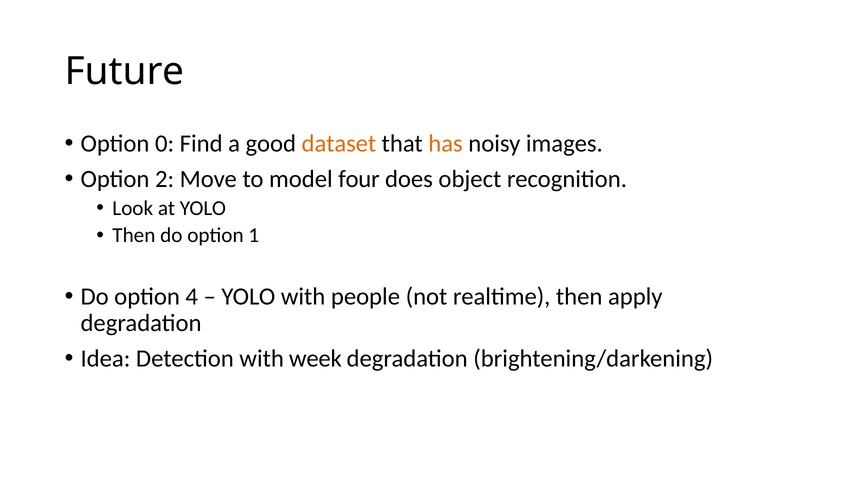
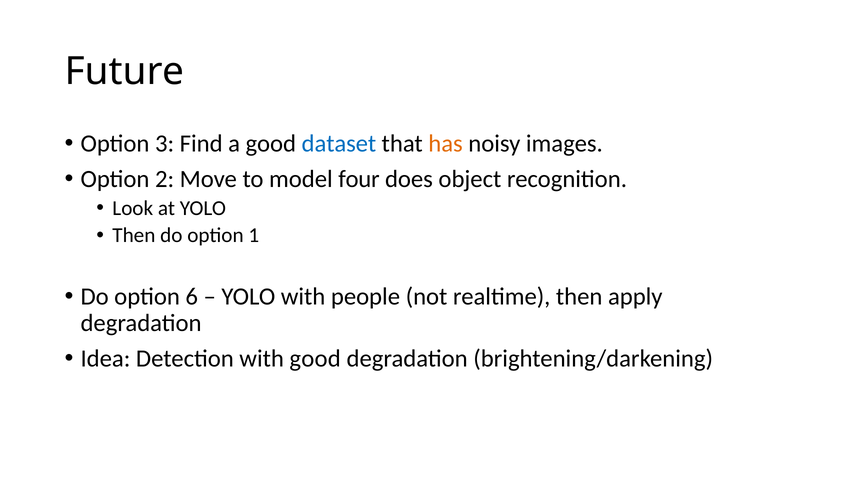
0: 0 -> 3 (165, 143)
dataset colour: orange -> blue (339, 143)
4: 4 -> 6 (192, 296)
with week: week -> good (315, 359)
